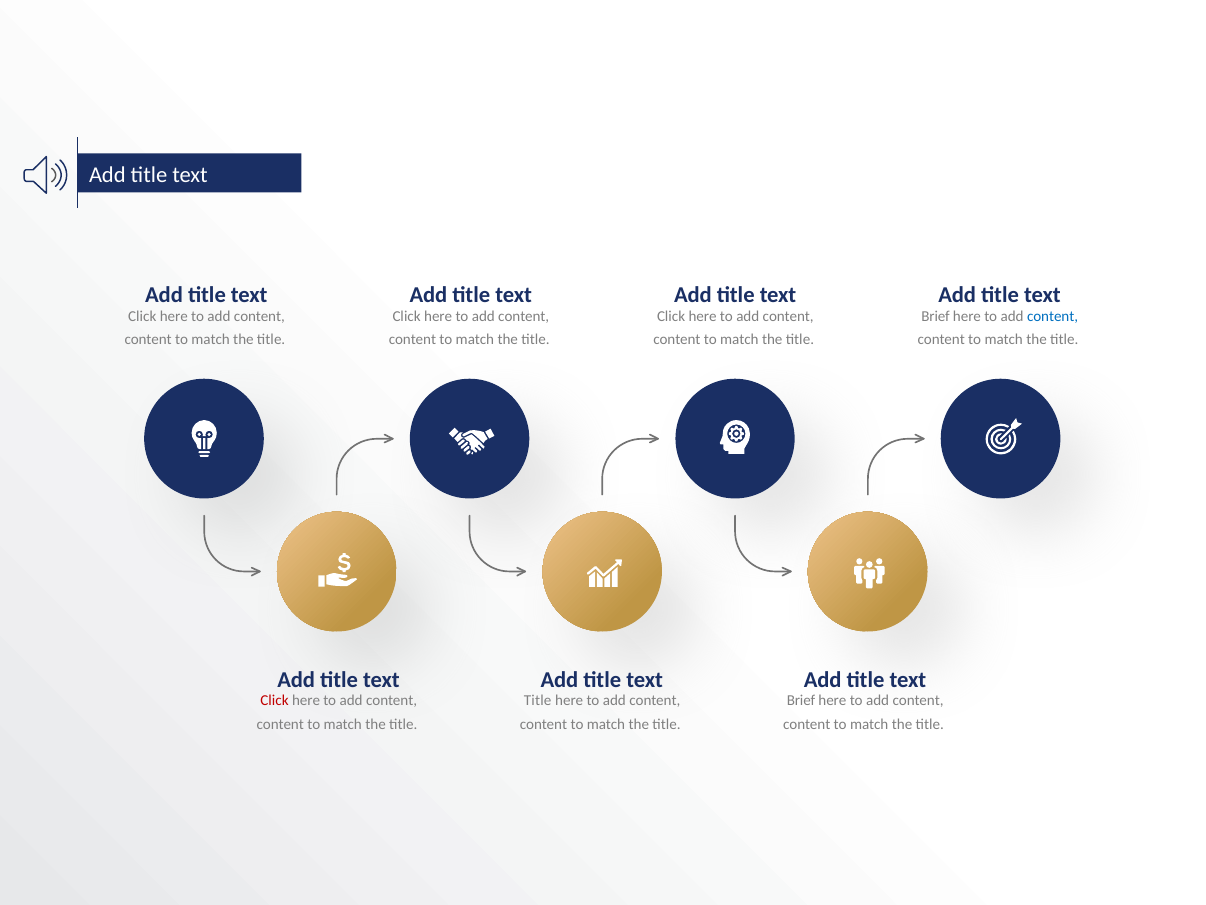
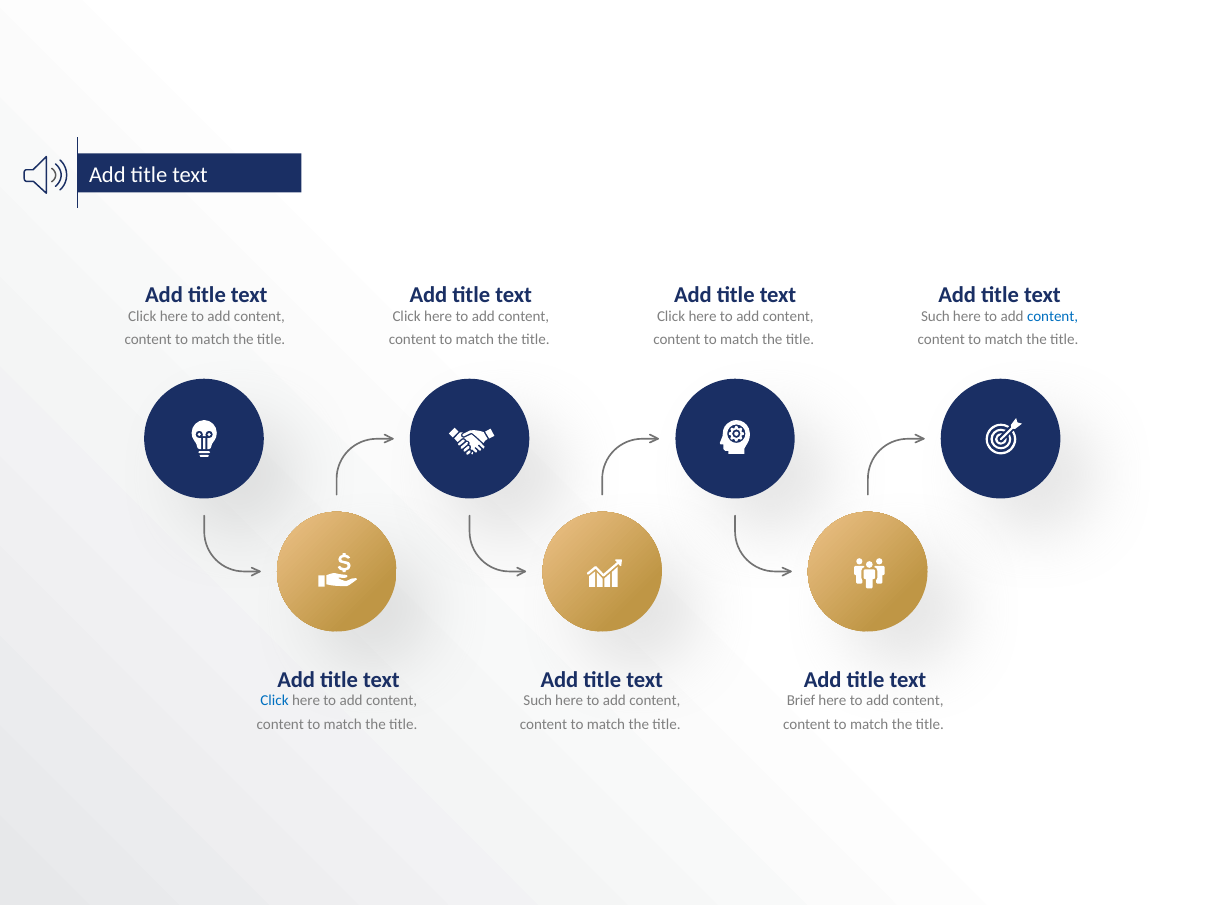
Brief: Brief -> Such (936, 316)
Click colour: red -> blue (275, 700)
Title: Title -> Such (538, 700)
